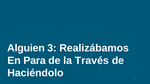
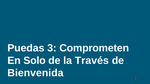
Alguien: Alguien -> Puedas (26, 48)
Realizábamos: Realizábamos -> Comprometen (94, 48)
Para: Para -> Solo (35, 61)
Haciéndolo: Haciéndolo -> Bienvenida (35, 73)
